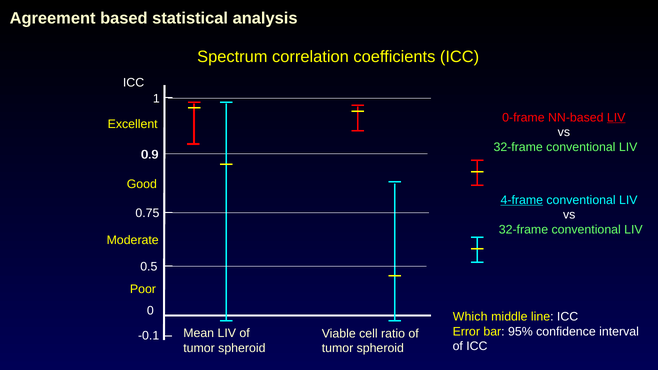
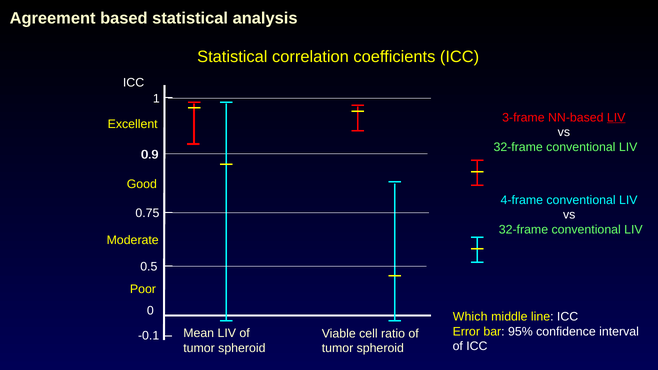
Spectrum: Spectrum -> Statistical (232, 57)
0-frame: 0-frame -> 3-frame (523, 118)
4-frame underline: present -> none (522, 200)
